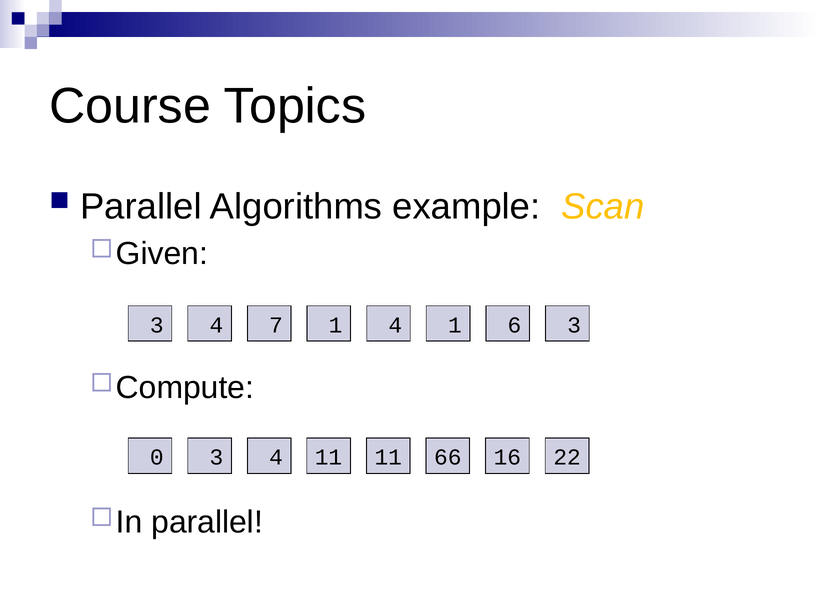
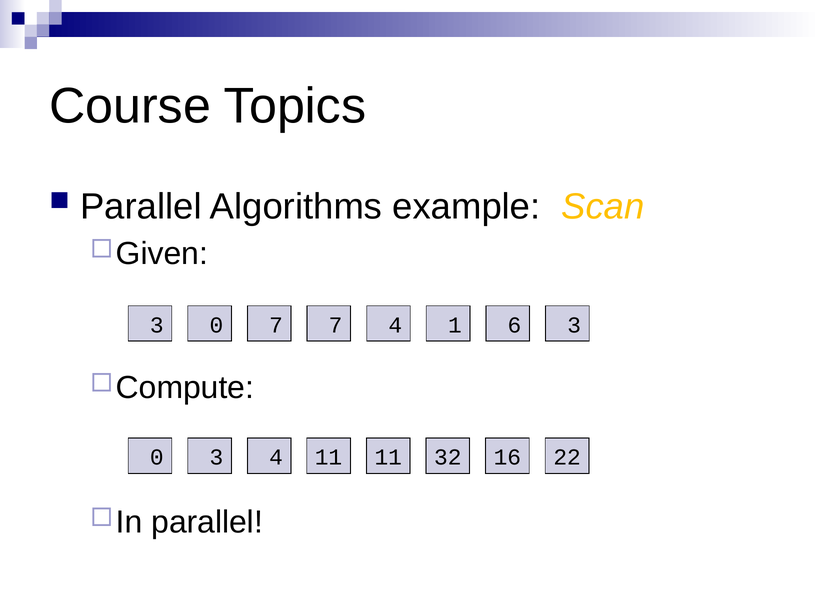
4: 4 -> 0 (216, 325)
7 1: 1 -> 7 (336, 325)
66: 66 -> 32 (448, 457)
